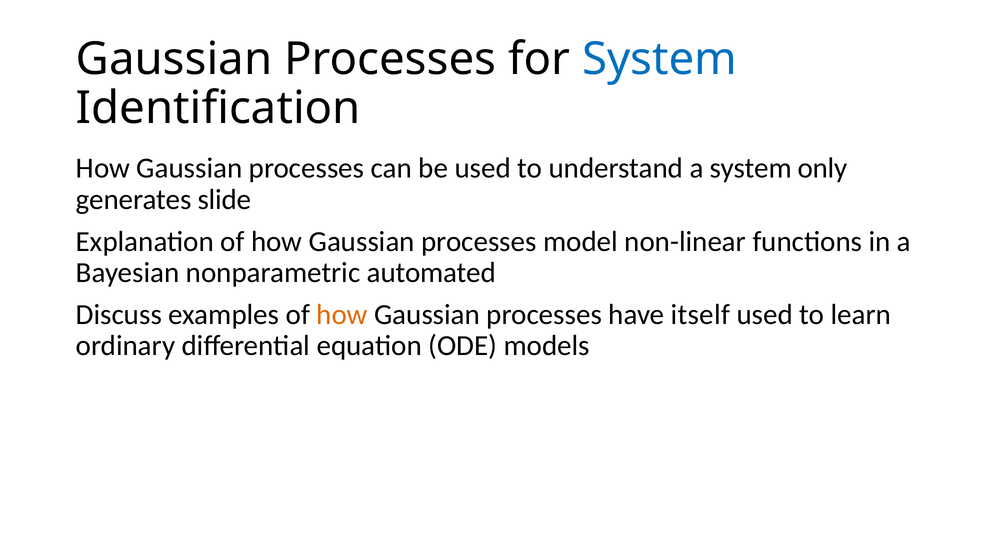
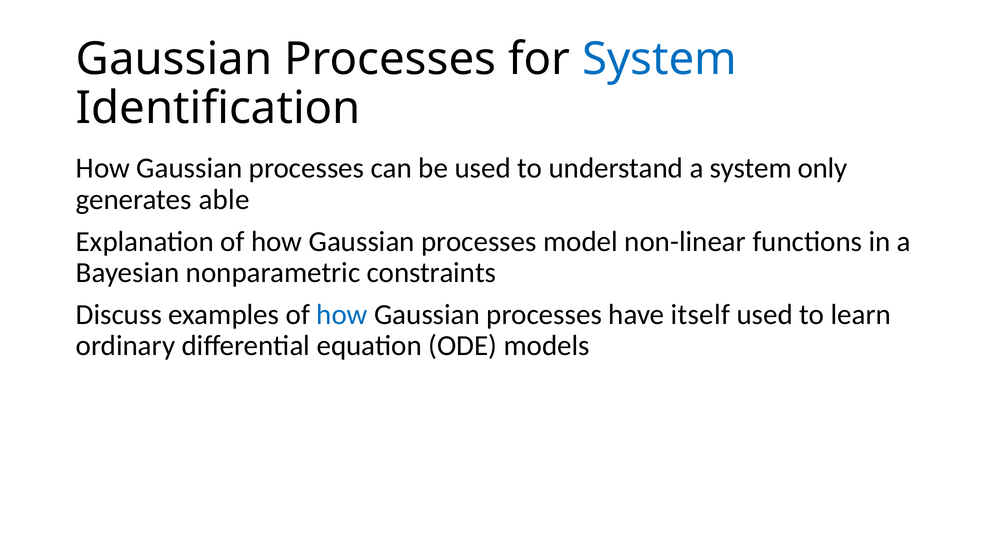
slide: slide -> able (224, 200)
automated: automated -> constraints (431, 273)
how colour: orange -> blue (342, 315)
